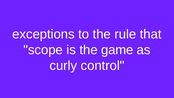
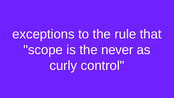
game: game -> never (117, 50)
